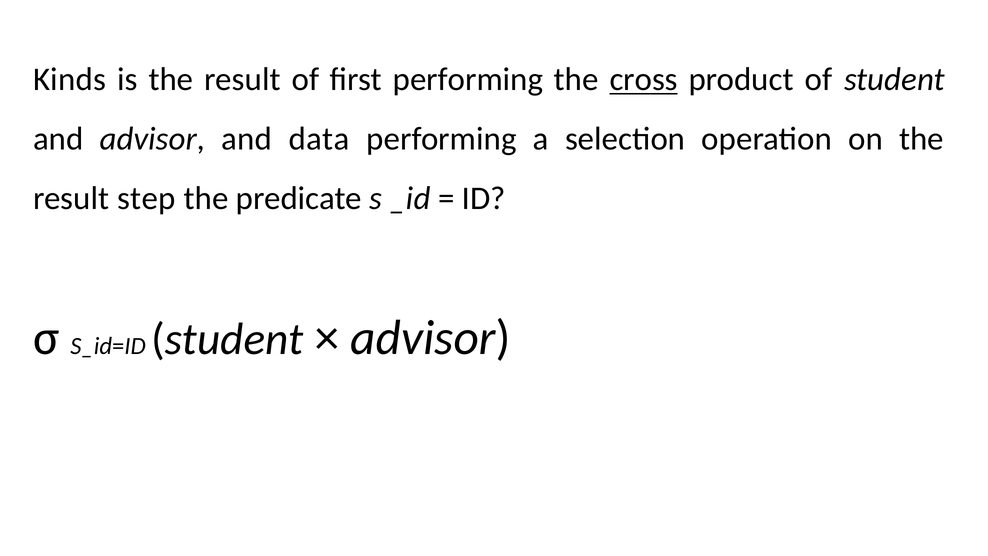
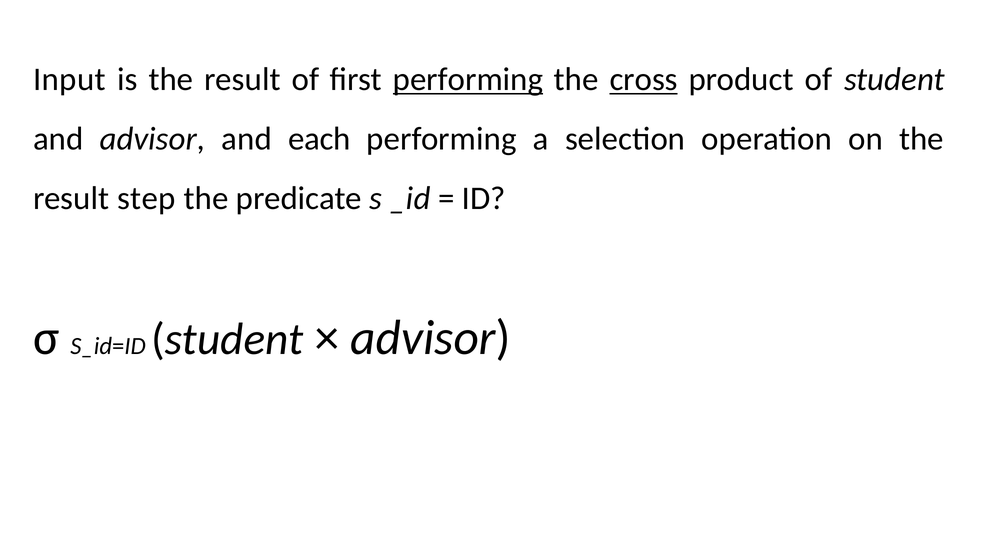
Kinds: Kinds -> Input (69, 80)
performing underline: none -> present (468, 80)
data: data -> each (319, 139)
